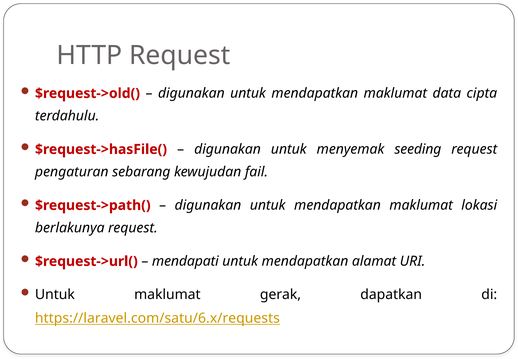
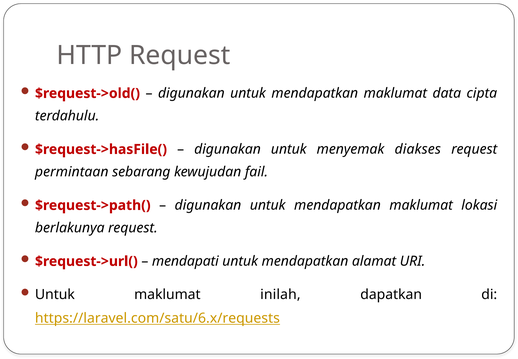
seeding: seeding -> diakses (418, 149)
pengaturan: pengaturan -> permintaan (72, 172)
gerak: gerak -> inilah (280, 294)
